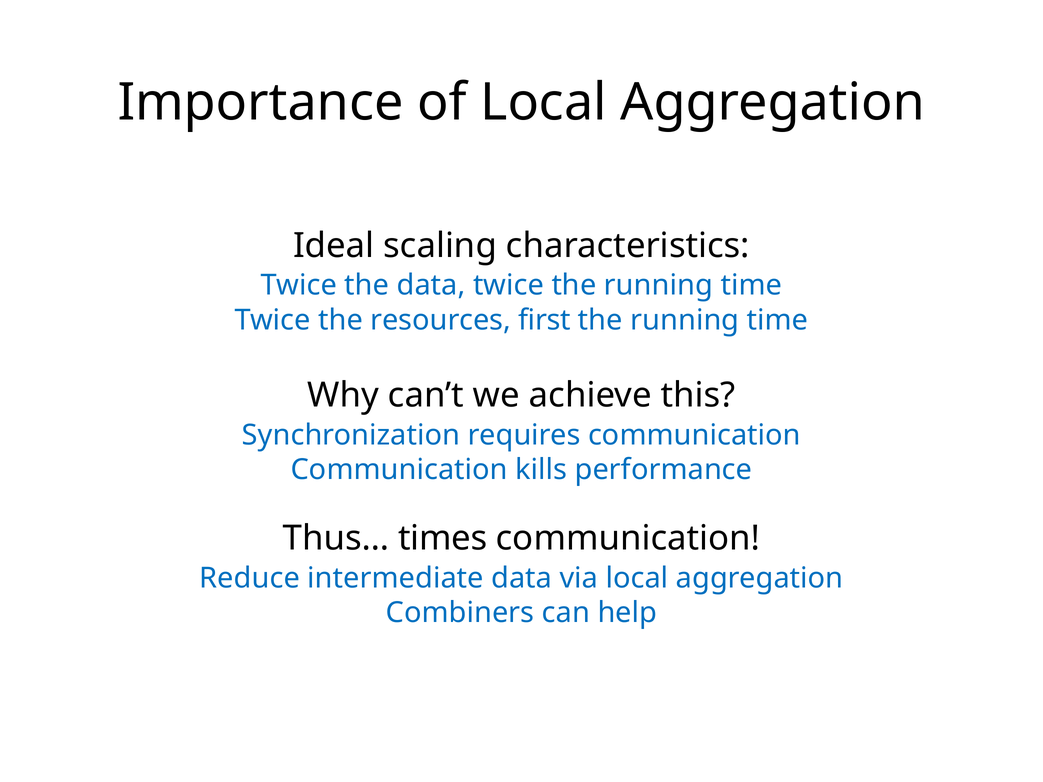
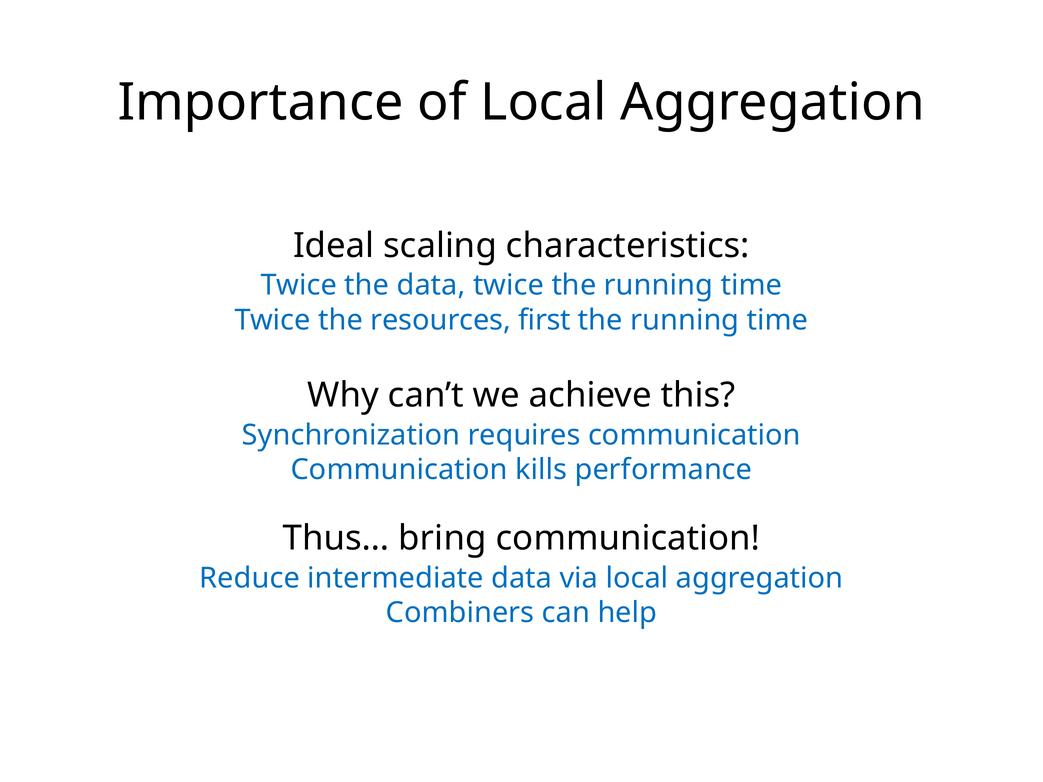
times: times -> bring (442, 539)
